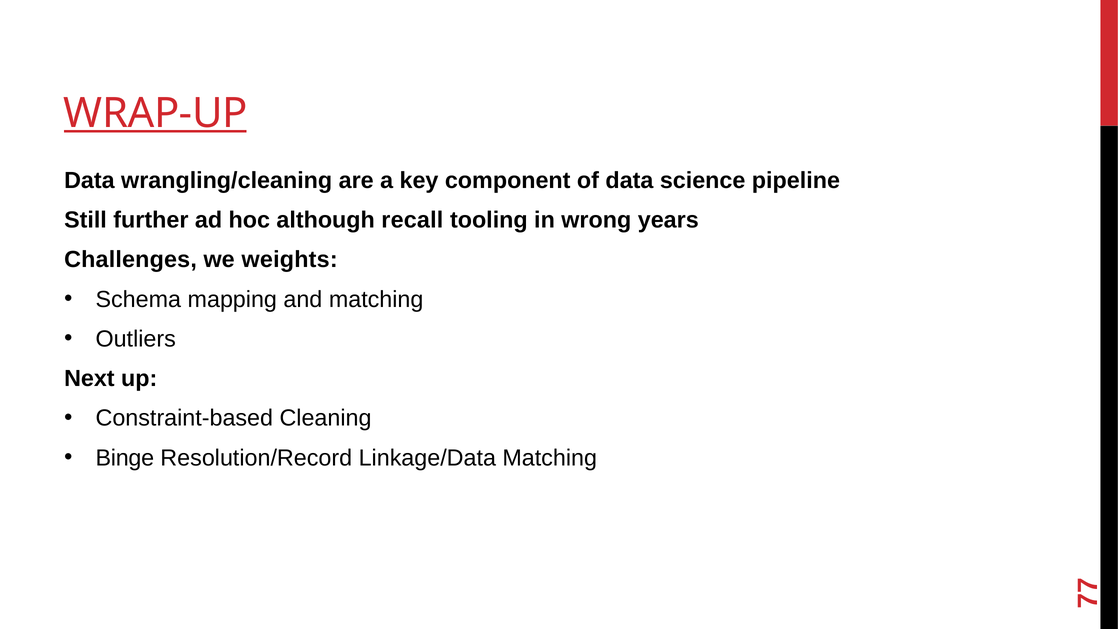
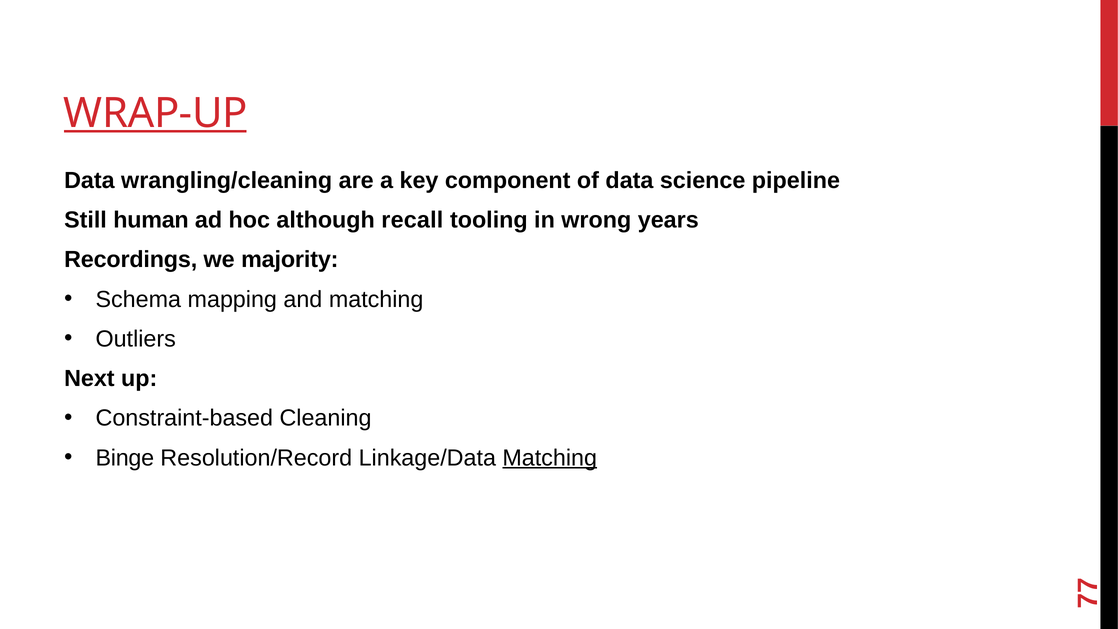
further: further -> human (151, 220)
Challenges: Challenges -> Recordings (131, 260)
weights: weights -> majority (290, 260)
Matching underline: none -> present (550, 458)
